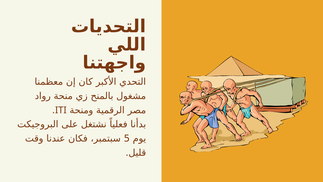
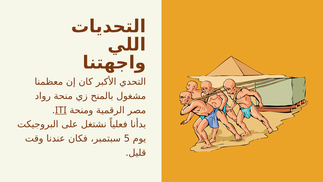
ITI underline: none -> present (61, 110)
